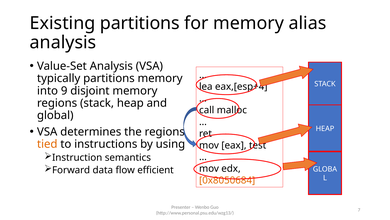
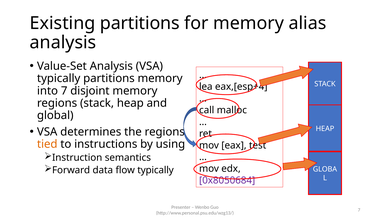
into 9: 9 -> 7 (64, 91)
flow efficient: efficient -> typically (156, 170)
0x8050684 colour: orange -> purple (227, 180)
